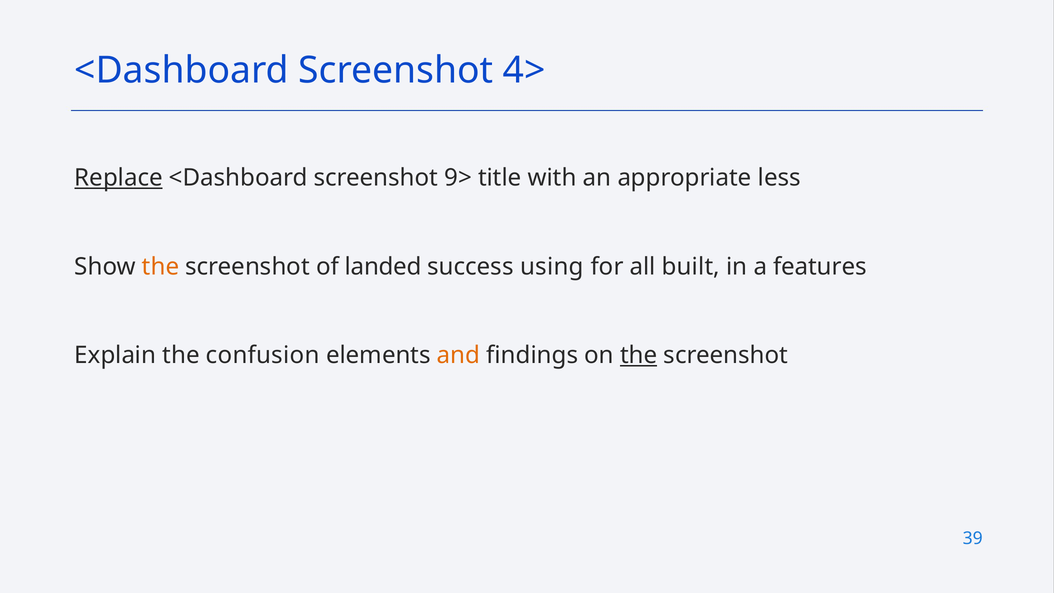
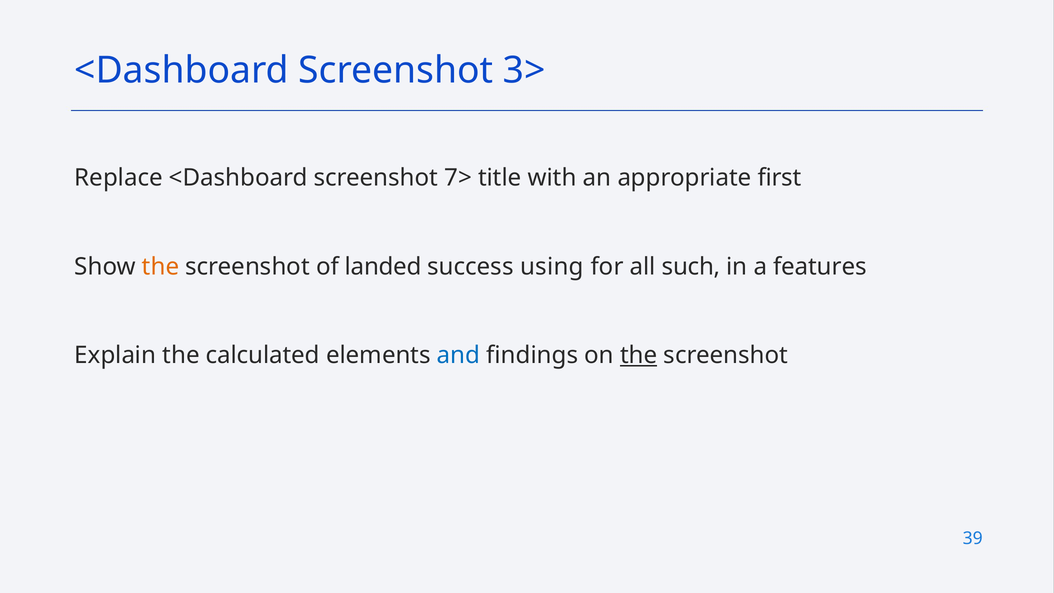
4>: 4> -> 3> (524, 70)
Replace underline: present -> none (119, 178)
9>: 9> -> 7> (458, 178)
less: less -> first (780, 178)
built: built -> such (691, 267)
confusion: confusion -> calculated (263, 355)
and colour: orange -> blue (459, 355)
